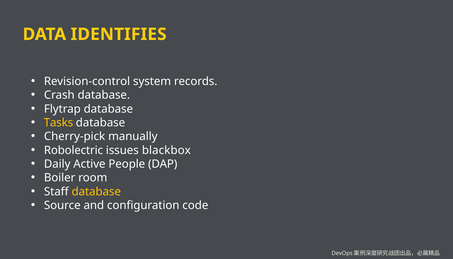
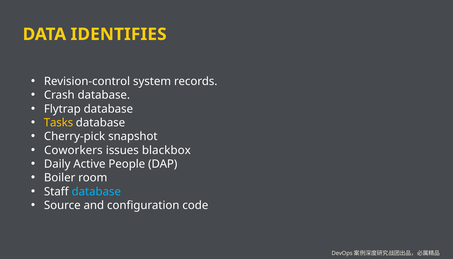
manually: manually -> snapshot (133, 136)
Robolectric: Robolectric -> Coworkers (73, 150)
database colour: yellow -> light blue (96, 191)
